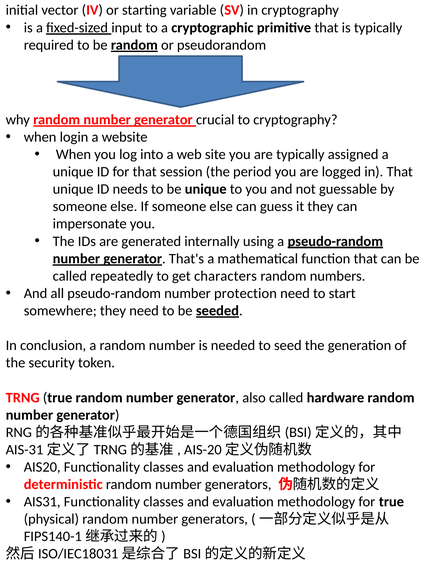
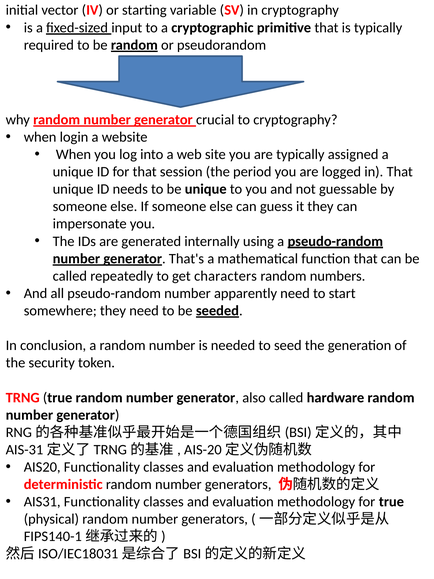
protection: protection -> apparently (246, 293)
